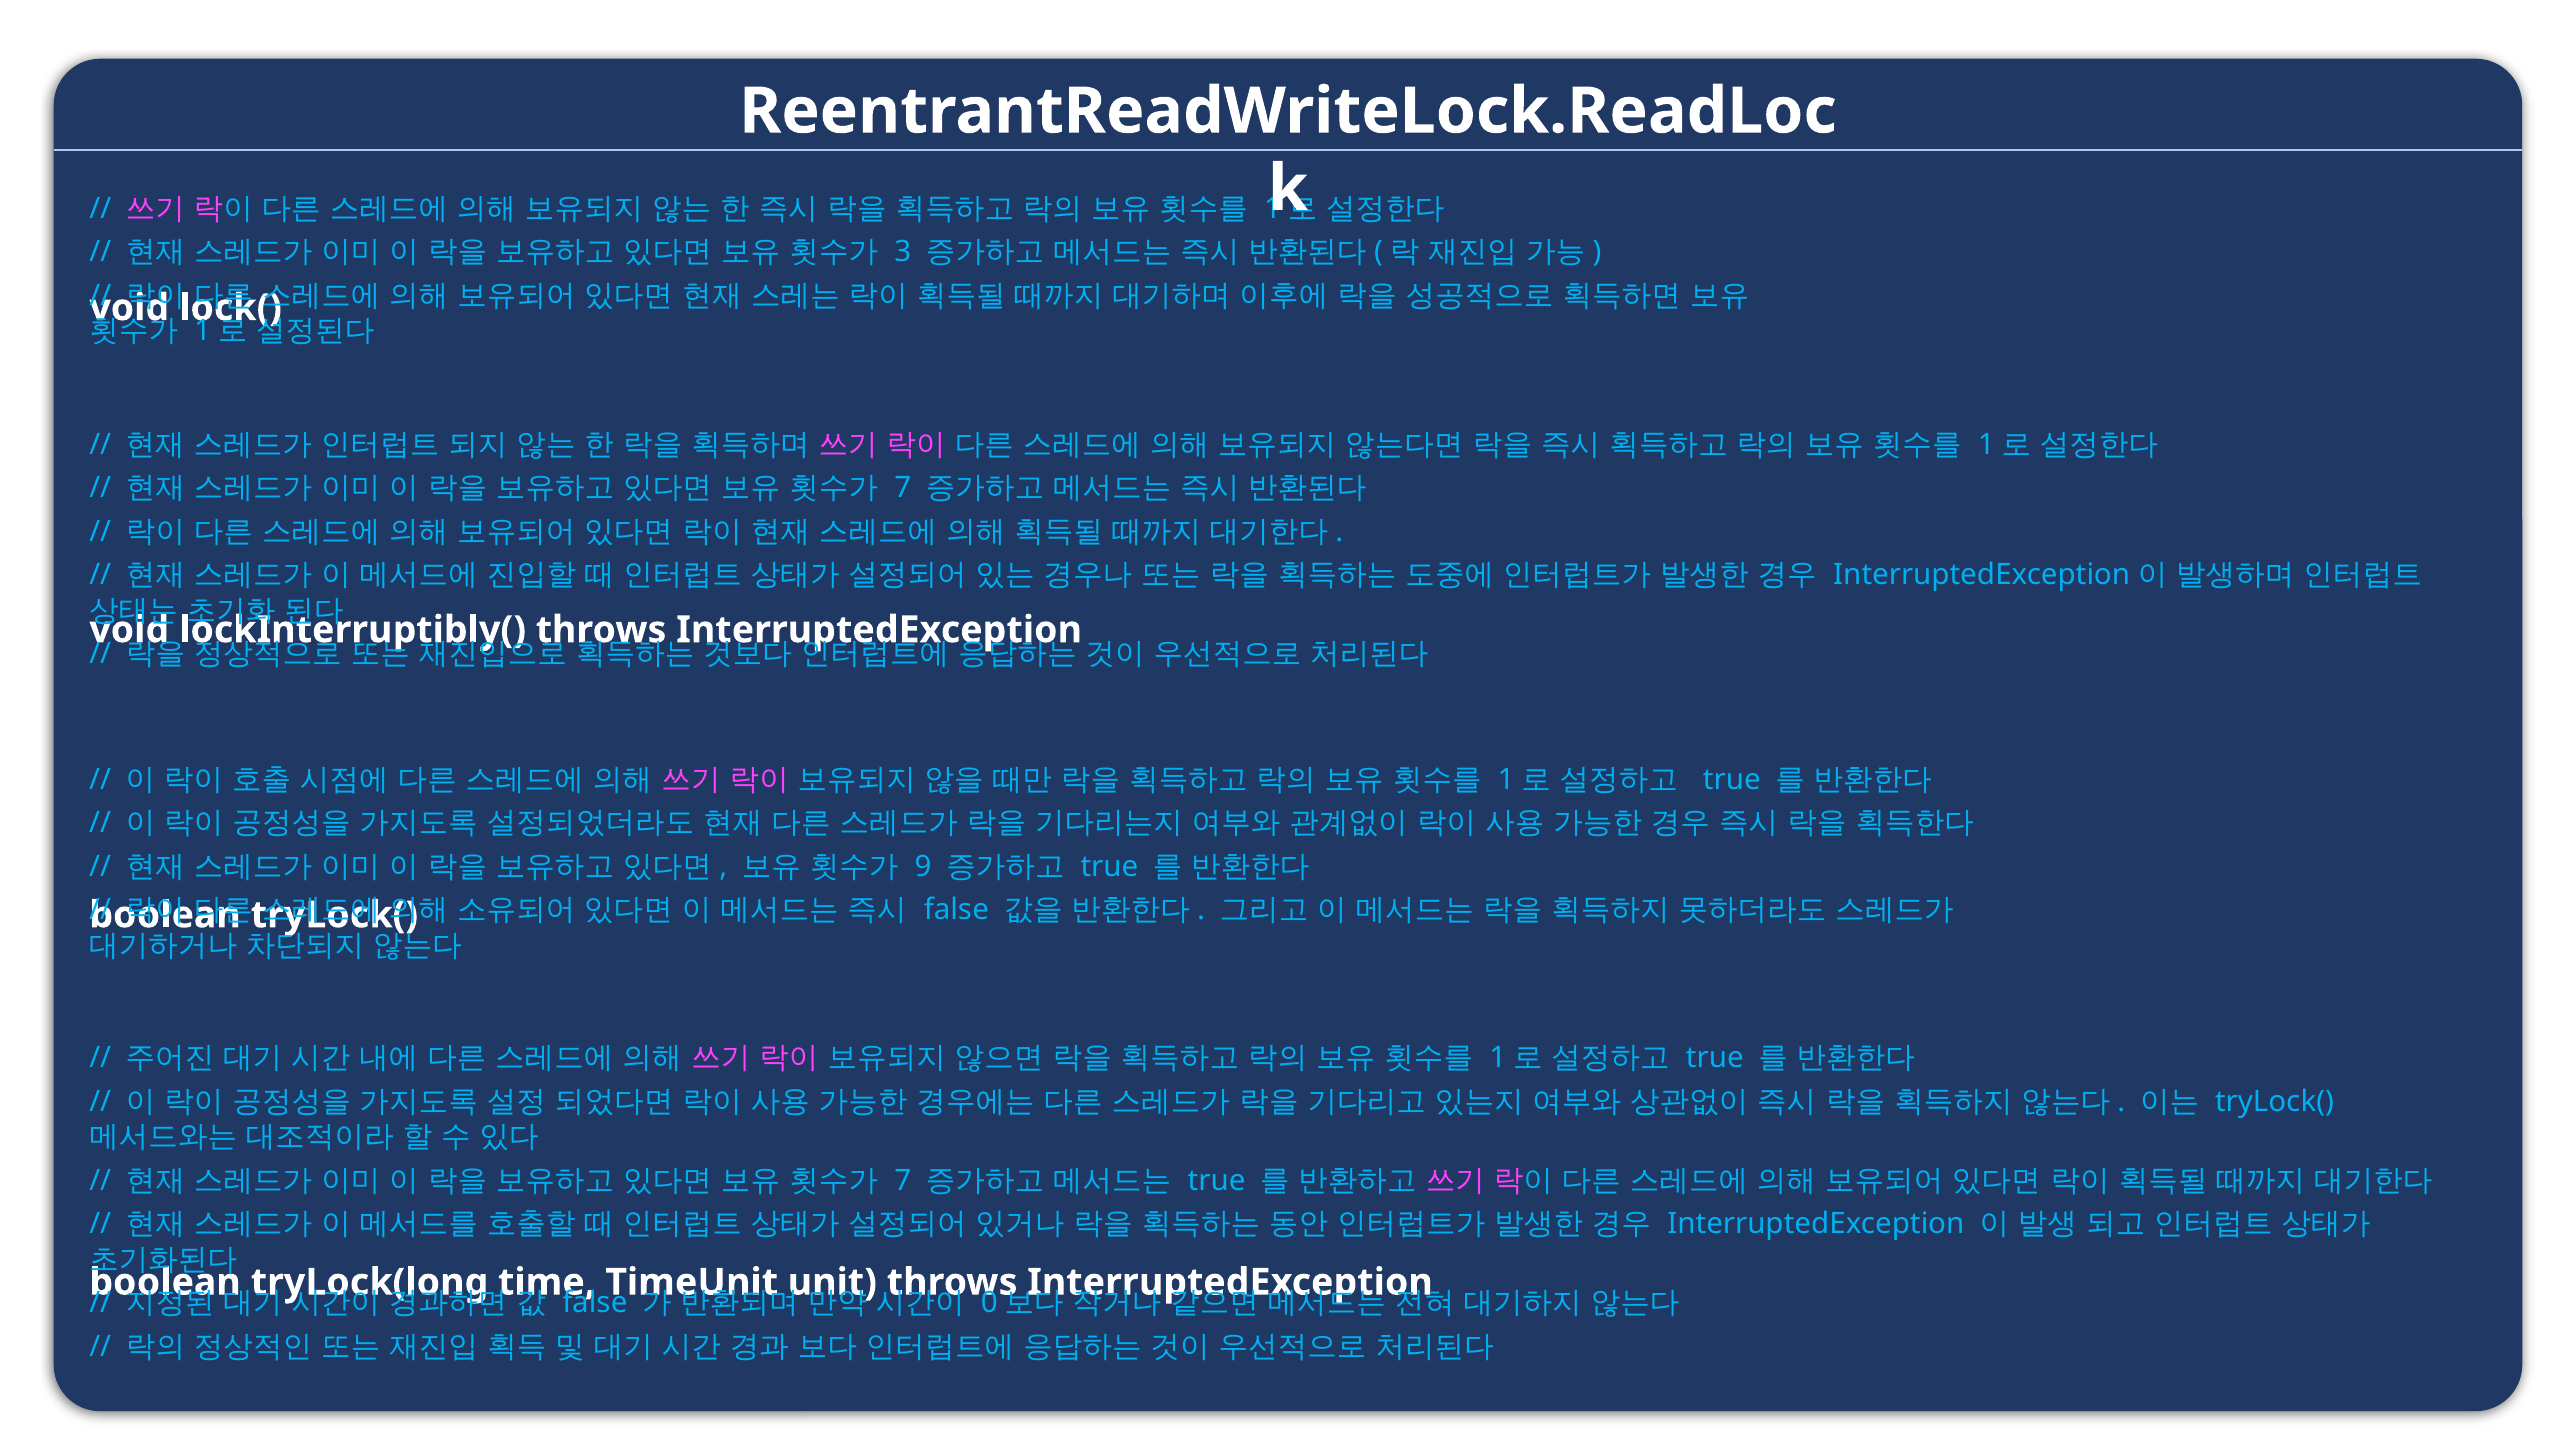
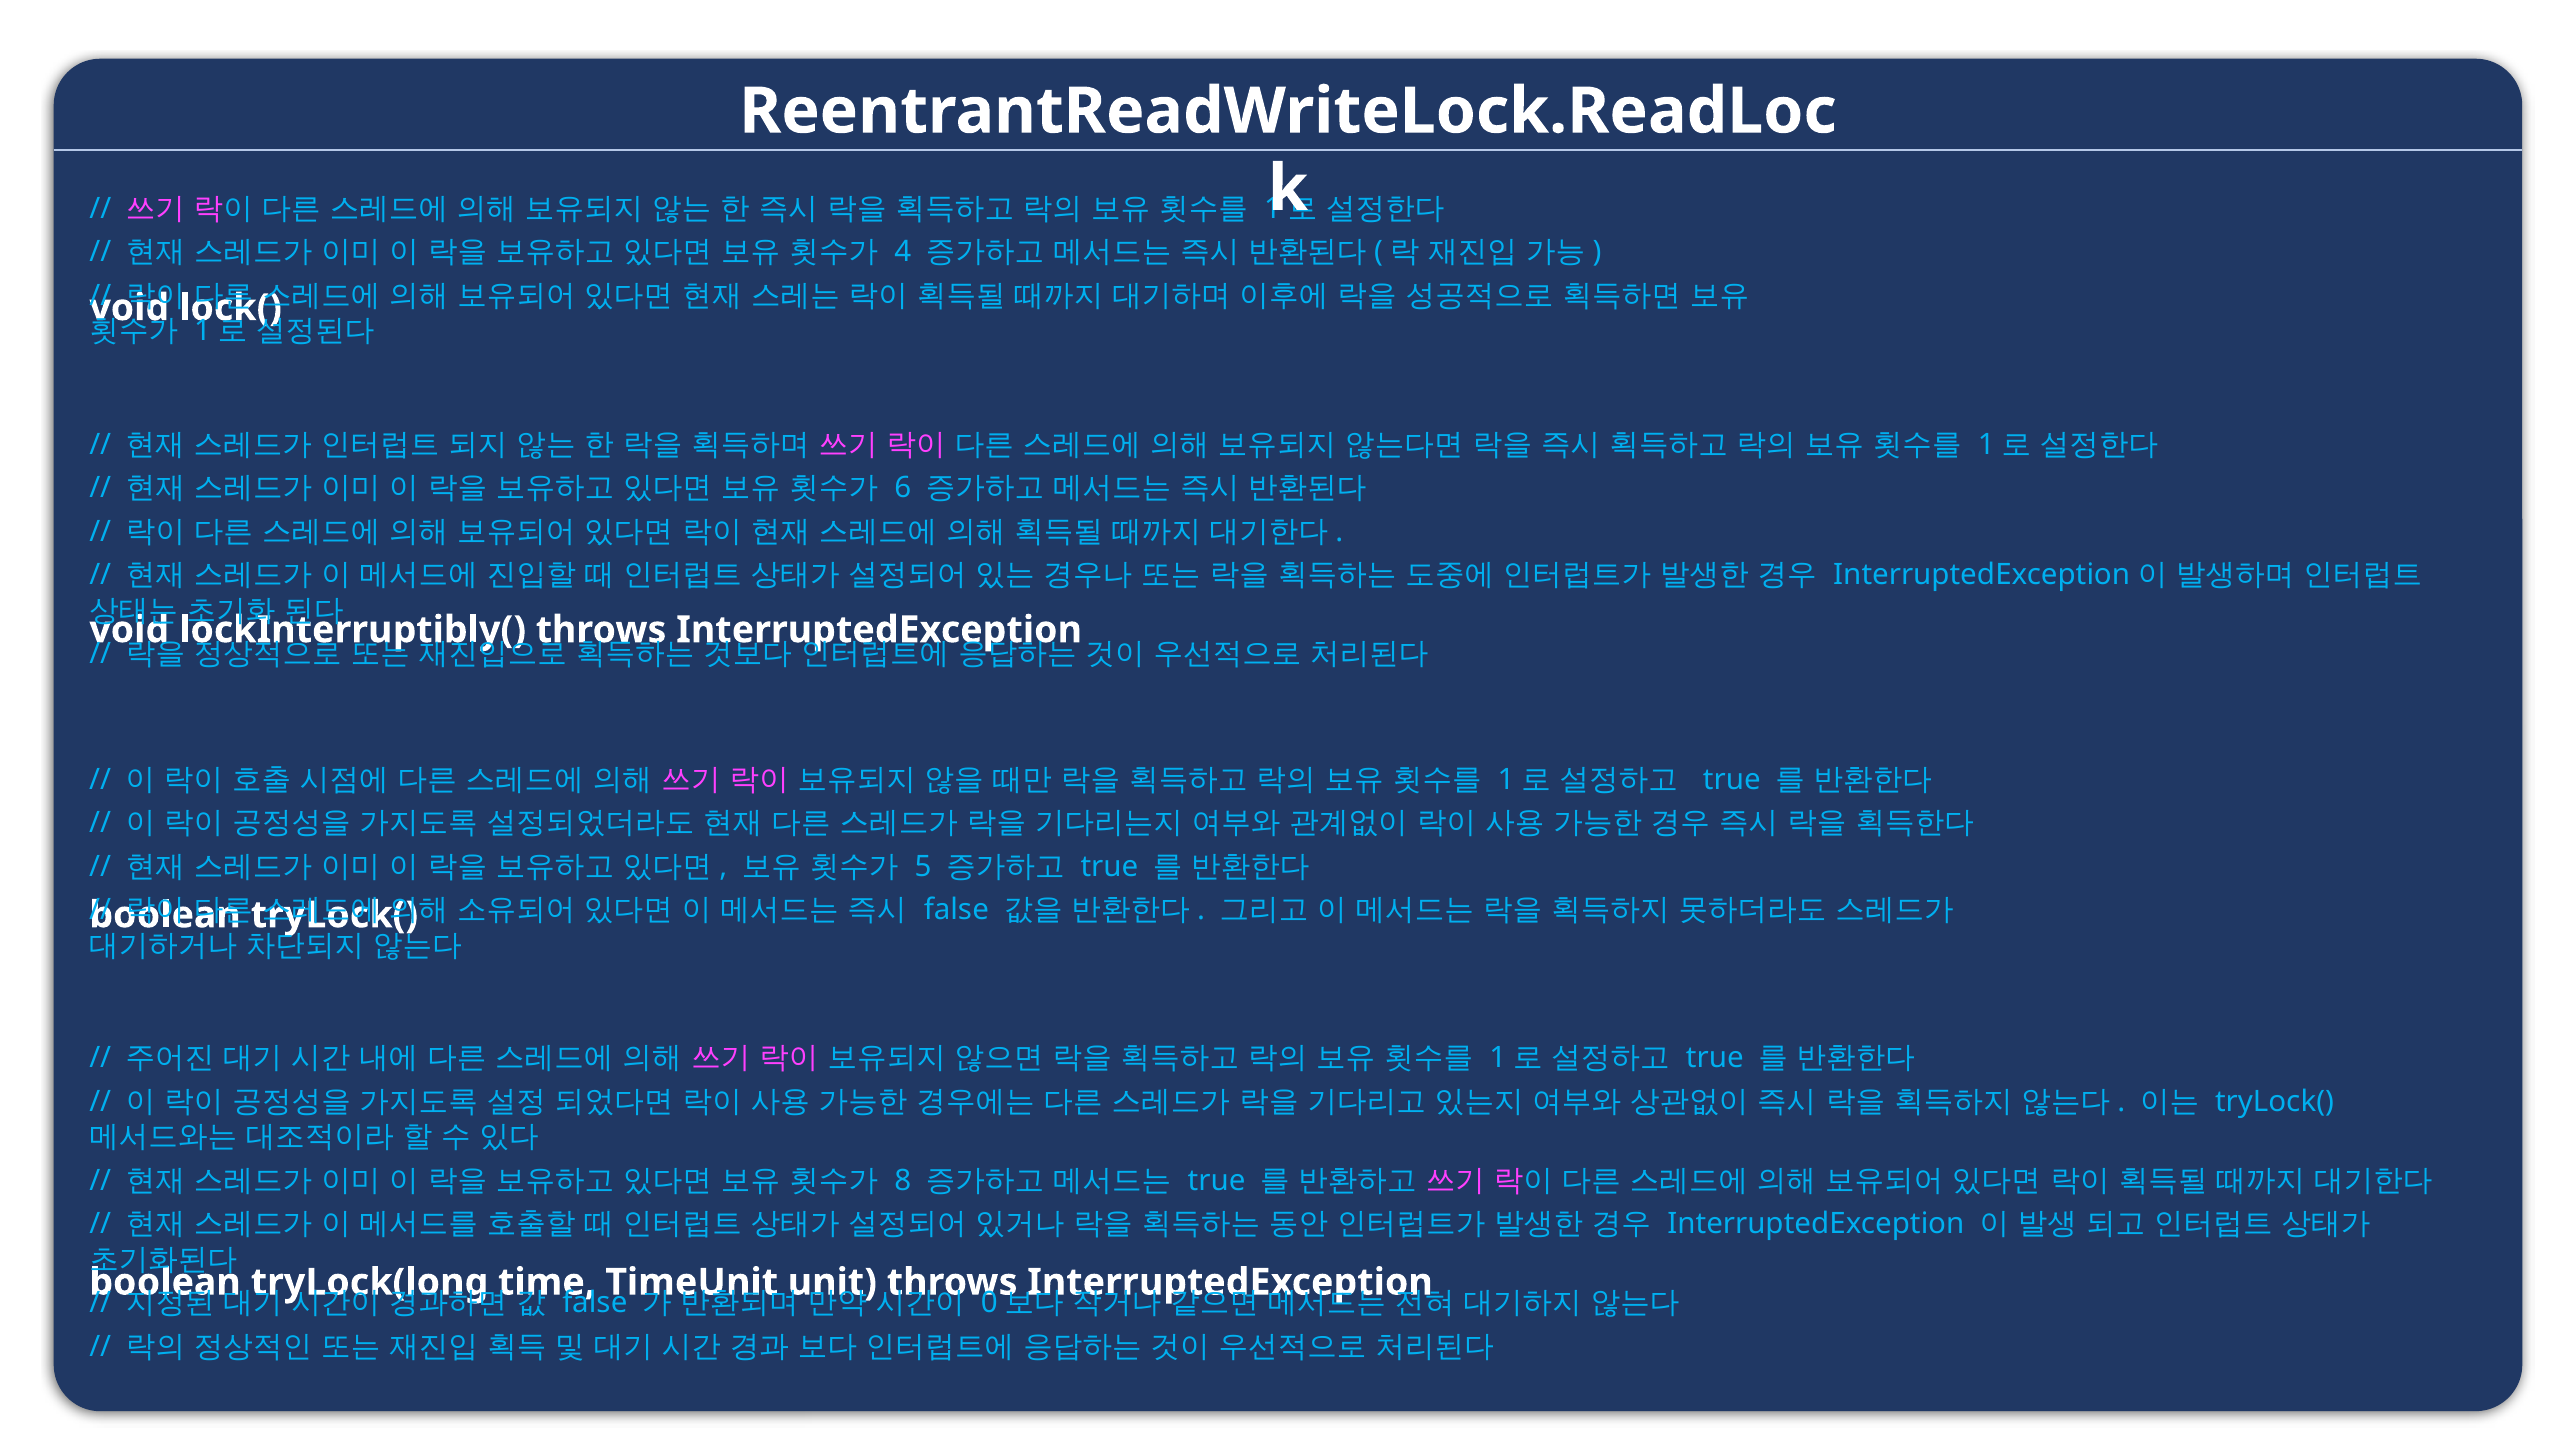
3: 3 -> 4 (903, 252)
7: 7 -> 6 (903, 488)
9: 9 -> 5 (923, 866)
7: 7 -> 8 (903, 1180)
